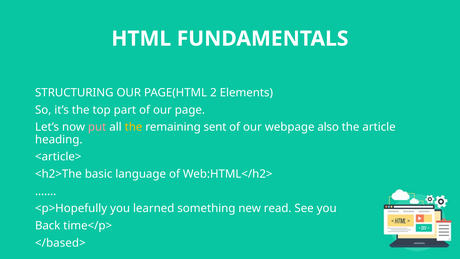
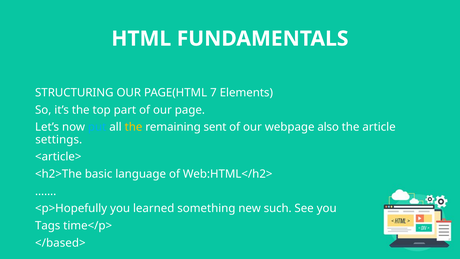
2: 2 -> 7 (213, 93)
put colour: pink -> light blue (97, 127)
heading: heading -> settings (59, 139)
read: read -> such (278, 208)
Back: Back -> Tags (48, 225)
